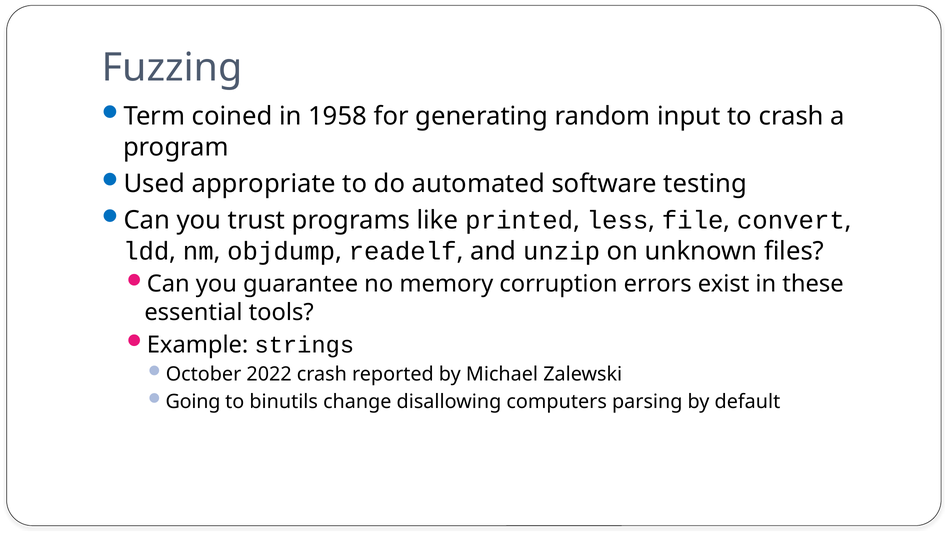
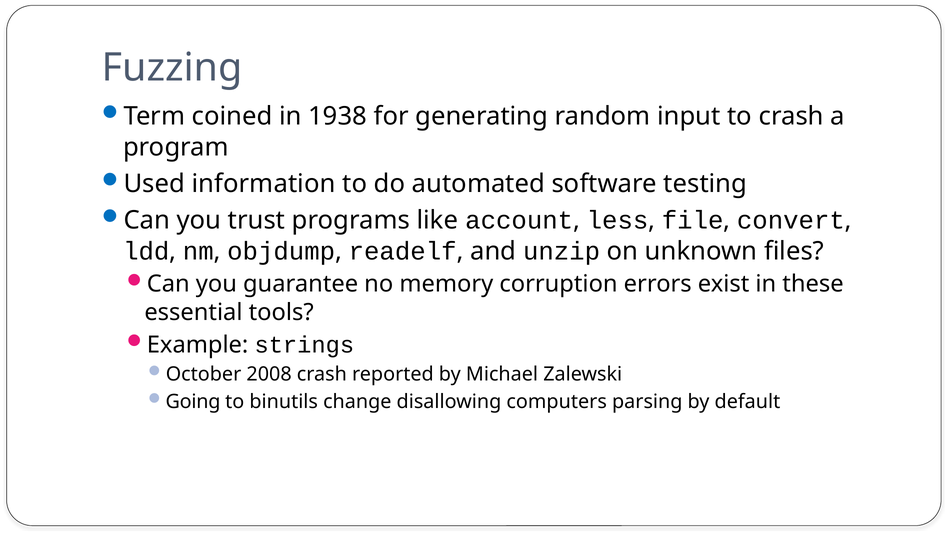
1958: 1958 -> 1938 (338, 117)
appropriate: appropriate -> information (264, 184)
printed: printed -> account (519, 220)
2022: 2022 -> 2008 (269, 374)
